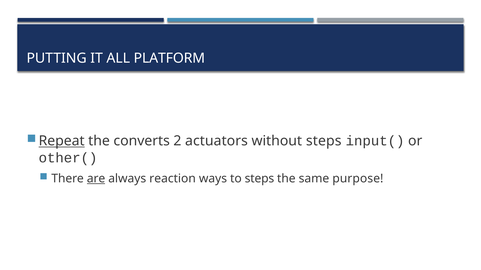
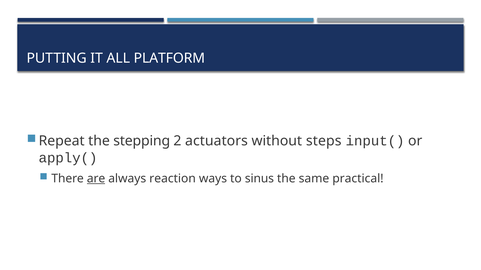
Repeat underline: present -> none (62, 141)
converts: converts -> stepping (142, 141)
other(: other( -> apply( (68, 158)
to steps: steps -> sinus (259, 179)
purpose: purpose -> practical (358, 179)
